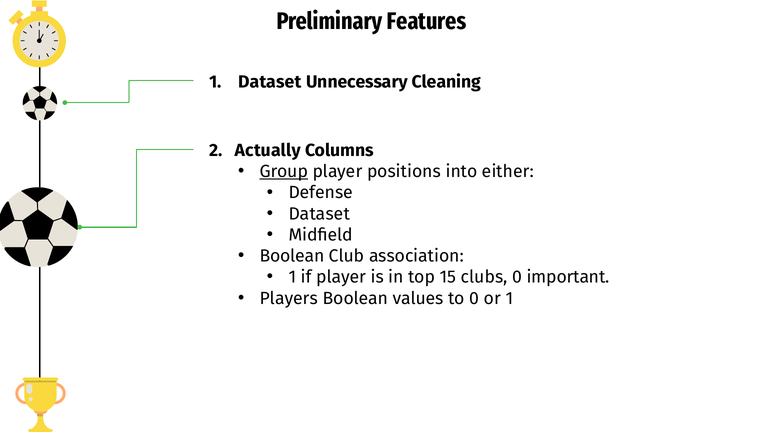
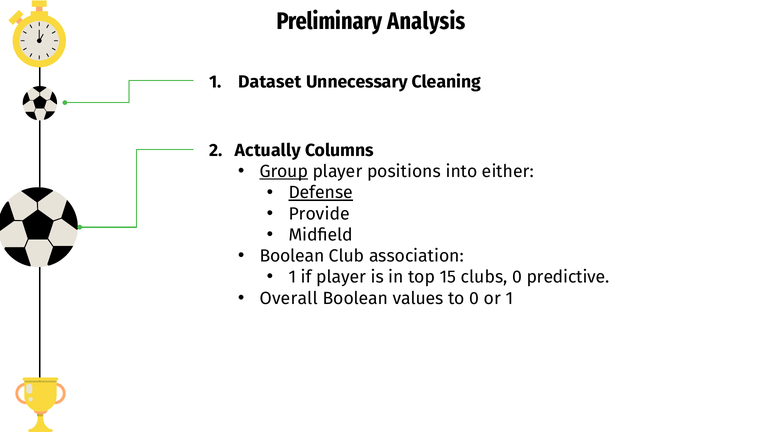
Features: Features -> Analysis (426, 21)
Defense underline: none -> present (321, 193)
Dataset: Dataset -> Provide (319, 214)
important: important -> predictive (568, 277)
Players: Players -> Overall (289, 299)
